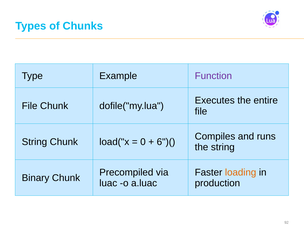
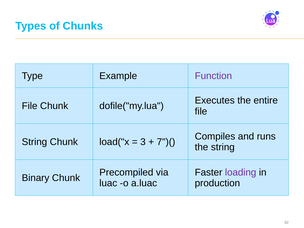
0: 0 -> 3 (143, 142)
6")(: 6")( -> 7")( (166, 142)
loading colour: orange -> purple (241, 172)
